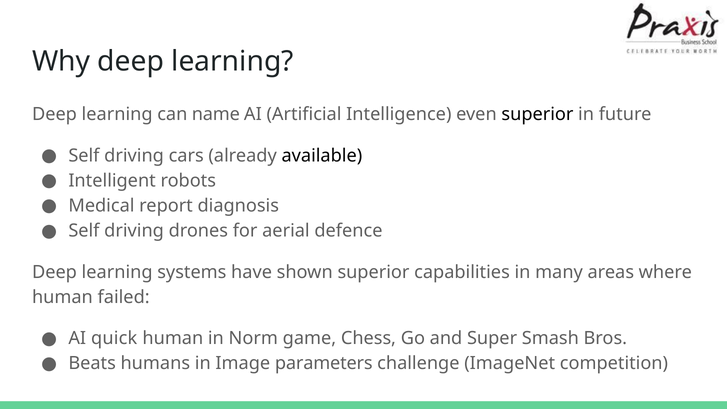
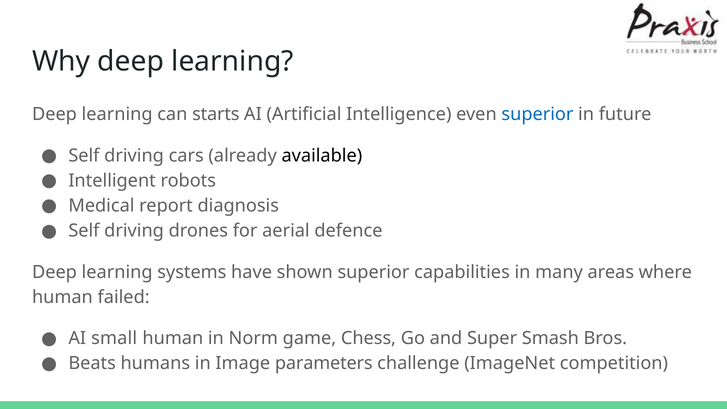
name: name -> starts (216, 114)
superior colour: black -> blue (537, 114)
quick: quick -> small (114, 338)
